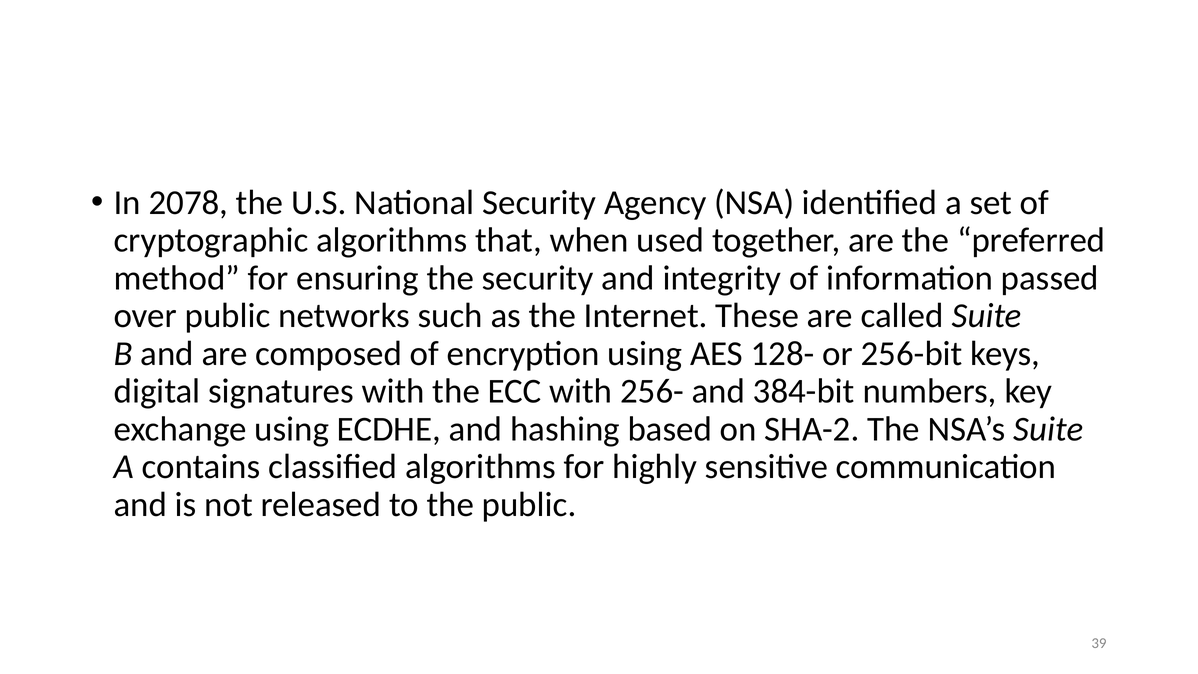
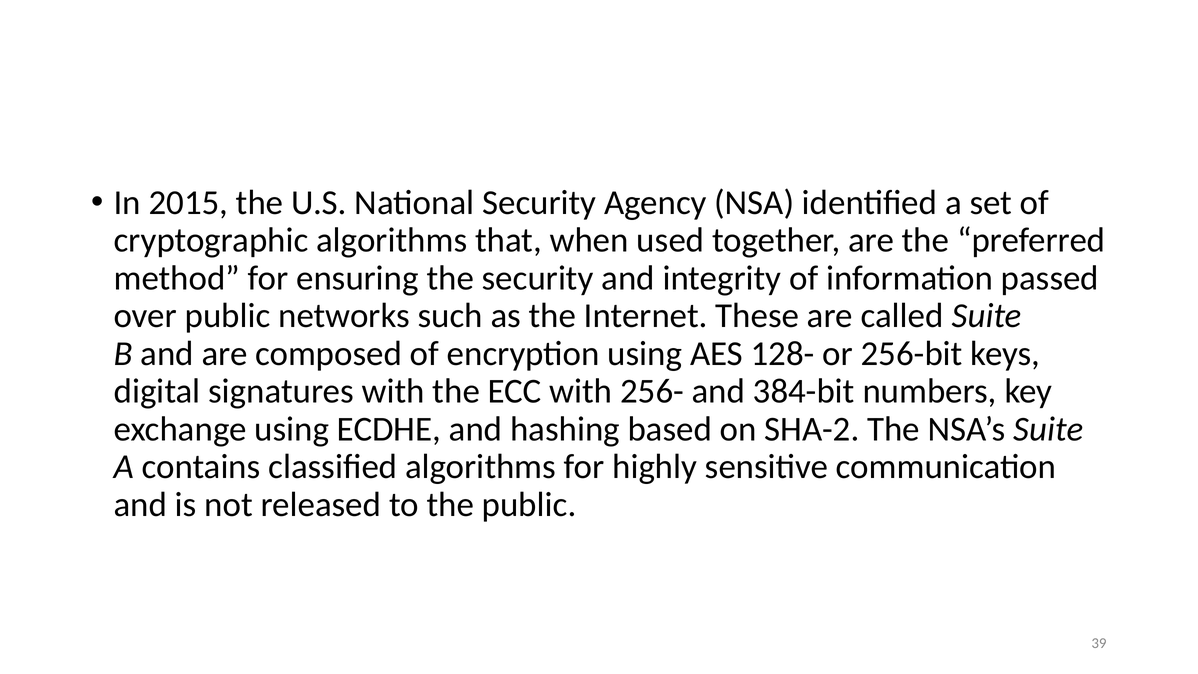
2078: 2078 -> 2015 (188, 203)
